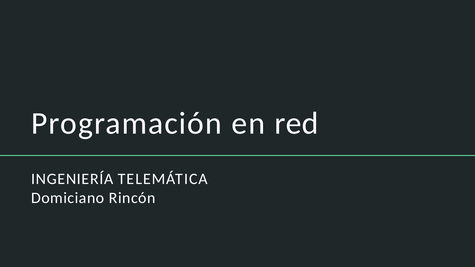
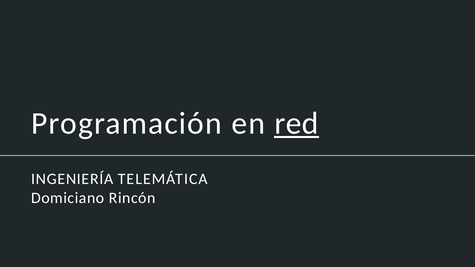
red underline: none -> present (296, 123)
